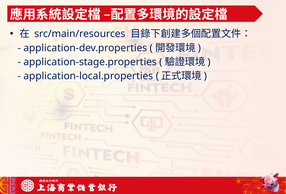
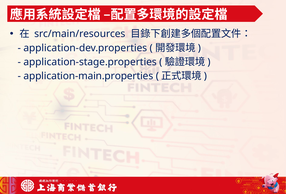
application-local.properties: application-local.properties -> application-main.properties (88, 76)
